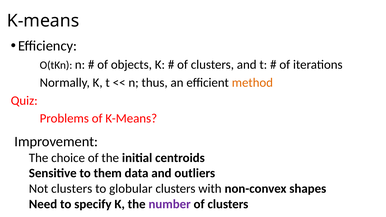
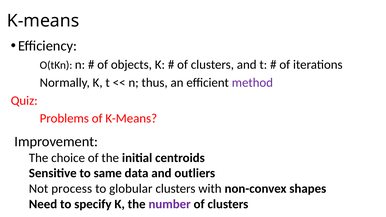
method colour: orange -> purple (252, 83)
them: them -> same (108, 173)
Not clusters: clusters -> process (72, 189)
